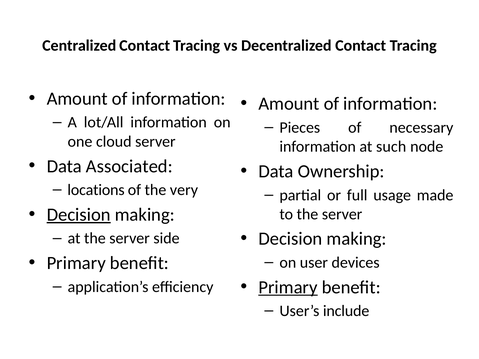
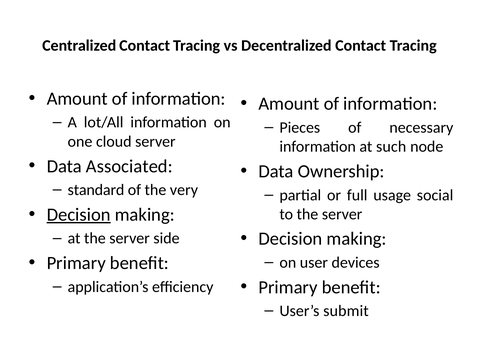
locations: locations -> standard (96, 190)
made: made -> social (435, 195)
Primary underline: present -> none (288, 287)
include: include -> submit (346, 311)
